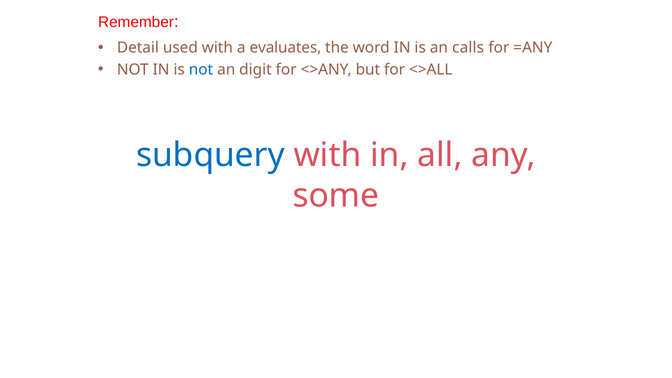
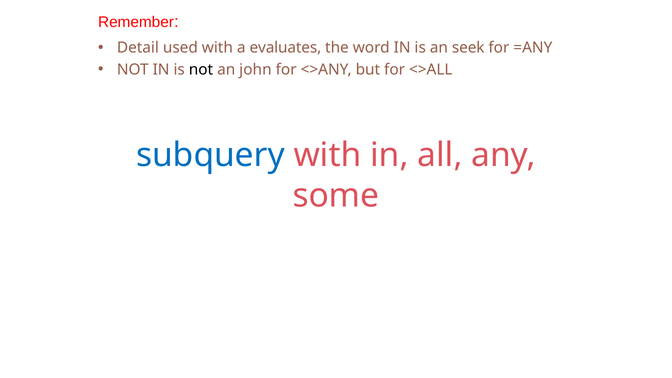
calls: calls -> seek (468, 48)
not colour: blue -> black (201, 70)
digit: digit -> john (255, 70)
